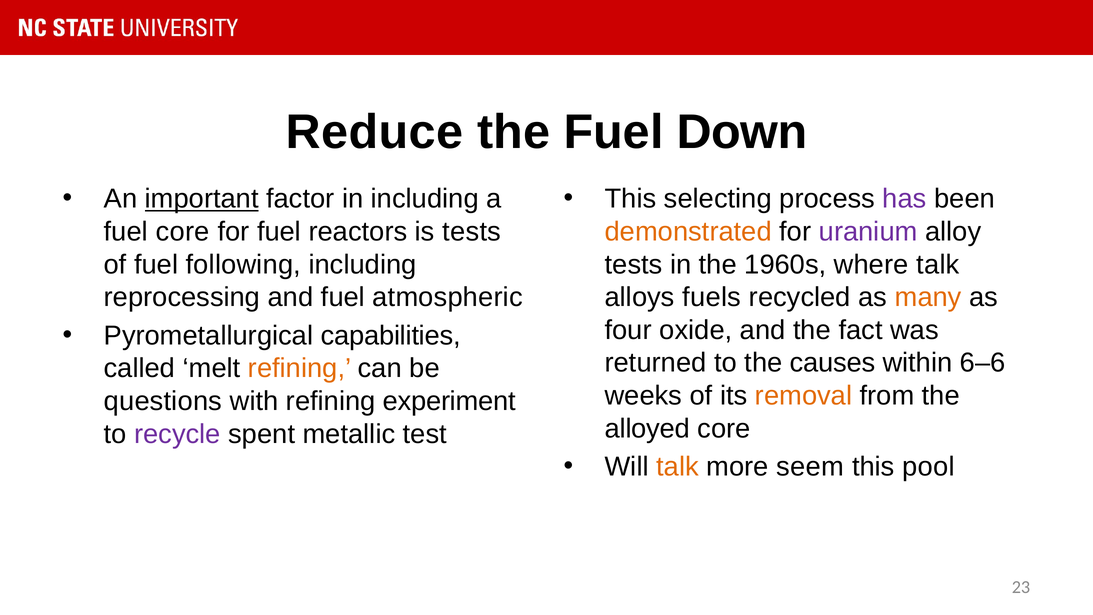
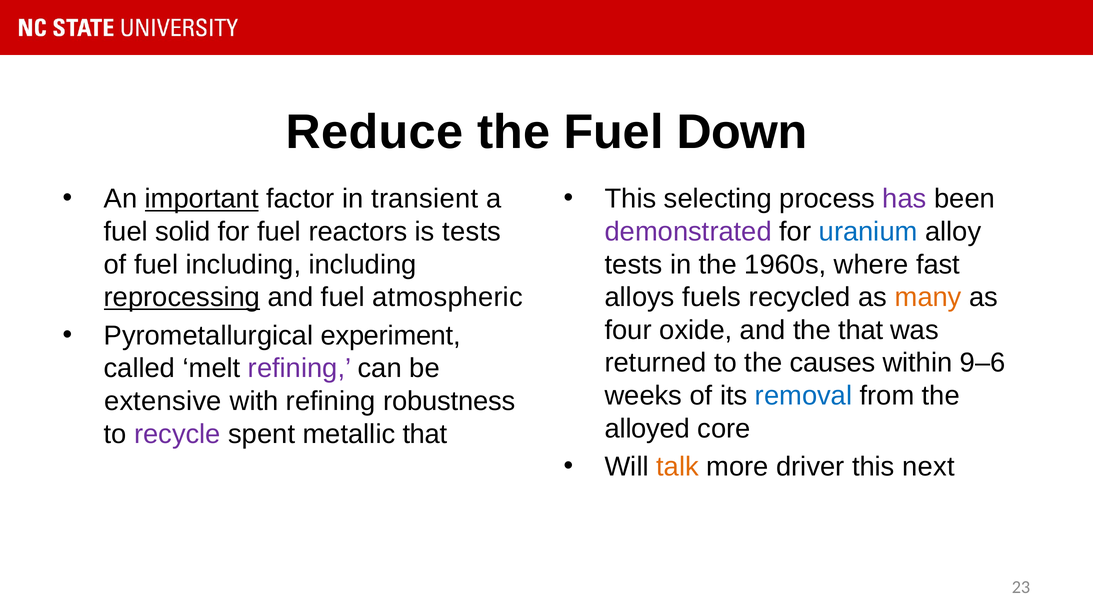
in including: including -> transient (425, 199)
fuel core: core -> solid (183, 232)
demonstrated colour: orange -> purple (688, 232)
uranium colour: purple -> blue (868, 232)
fuel following: following -> including (243, 264)
where talk: talk -> fast (938, 264)
reprocessing underline: none -> present (182, 297)
the fact: fact -> that (861, 330)
capabilities: capabilities -> experiment (391, 335)
6–6: 6–6 -> 9–6 (983, 363)
refining colour: orange -> purple (300, 368)
removal colour: orange -> blue (804, 396)
questions: questions -> extensive (163, 401)
experiment: experiment -> robustness (449, 401)
metallic test: test -> that (425, 434)
seem: seem -> driver (810, 467)
pool: pool -> next (929, 467)
